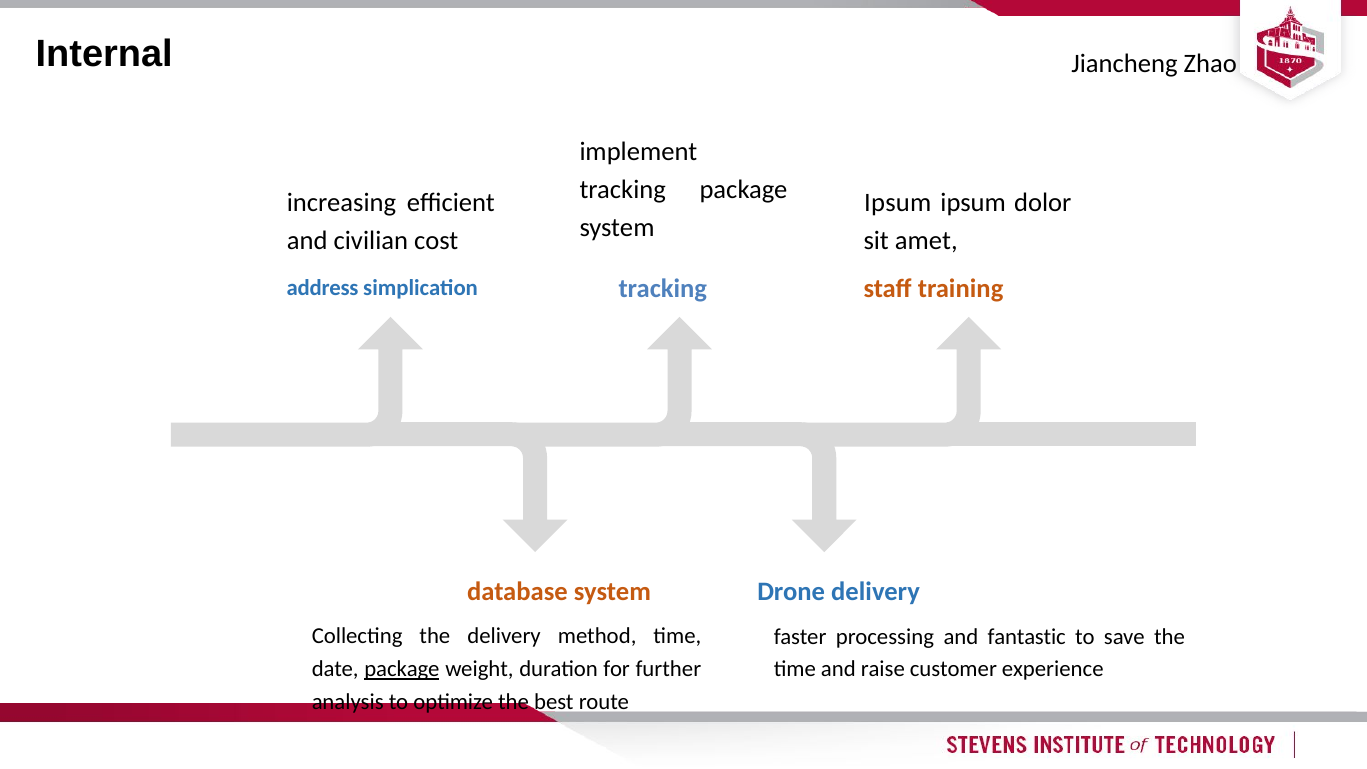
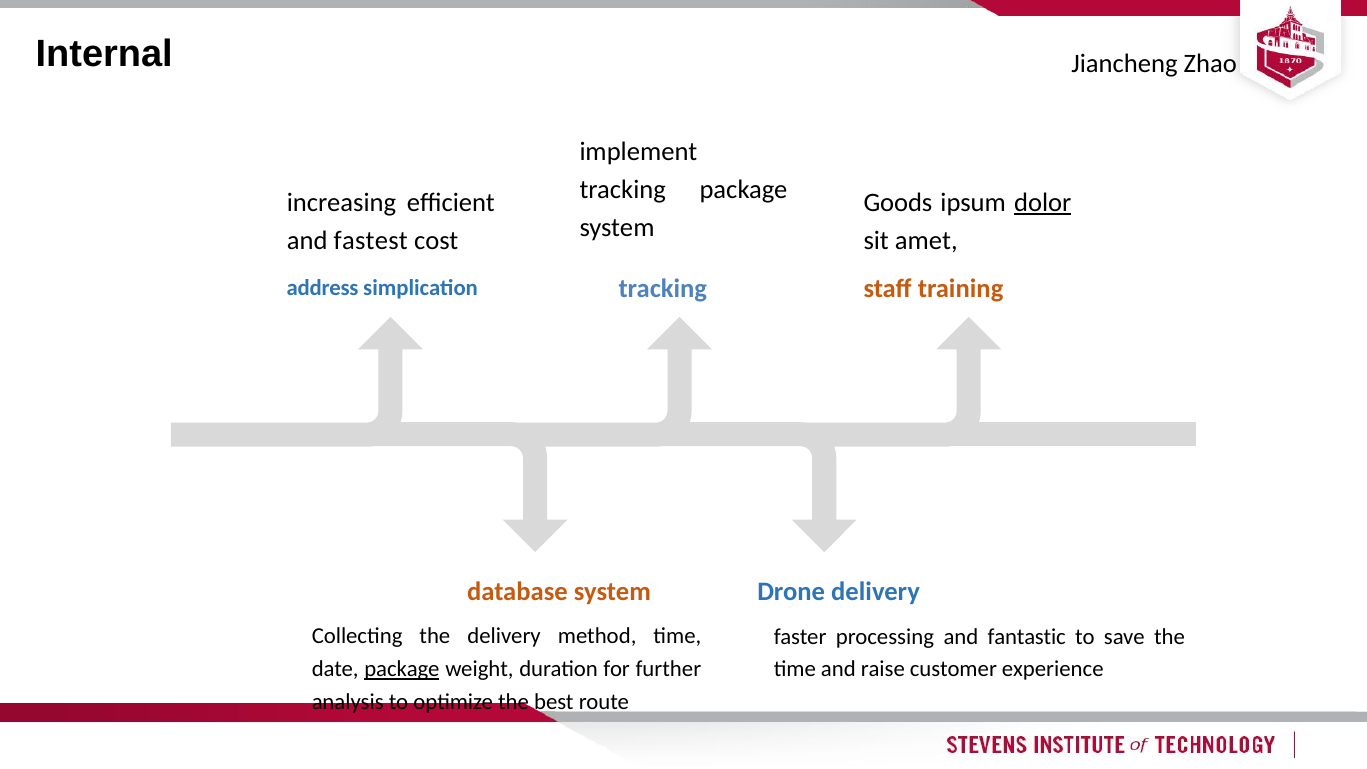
Ipsum: Ipsum -> Goods (898, 202)
dolor underline: none -> present (1043, 202)
civilian: civilian -> fastest (371, 241)
